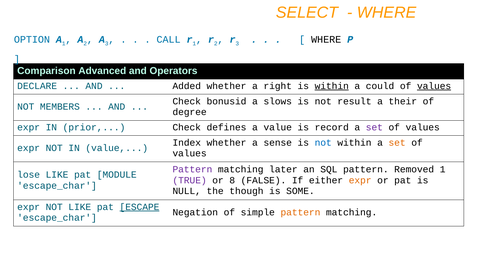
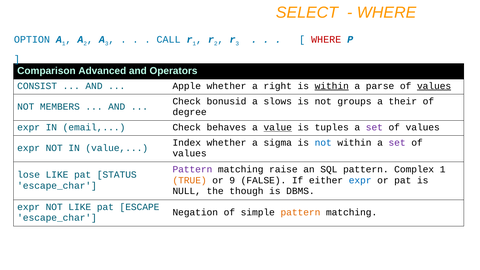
WHERE colour: black -> red (326, 40)
DECLARE: DECLARE -> CONSIST (37, 86)
Added: Added -> Apple (187, 86)
could: could -> parse (380, 86)
result: result -> groups (354, 101)
prior: prior -> email (94, 127)
defines: defines -> behaves (227, 127)
value underline: none -> present (278, 127)
record: record -> tuples (332, 127)
sense: sense -> sigma (278, 143)
set colour: orange -> purple (397, 143)
later: later -> raise (283, 169)
Removed: Removed -> Complex (414, 169)
MODULE: MODULE -> STATUS (117, 175)
TRUE colour: purple -> orange (190, 180)
8: 8 -> 9 (232, 180)
expr colour: orange -> blue (360, 180)
SOME: SOME -> DBMS (300, 191)
ESCAPE underline: present -> none (139, 207)
